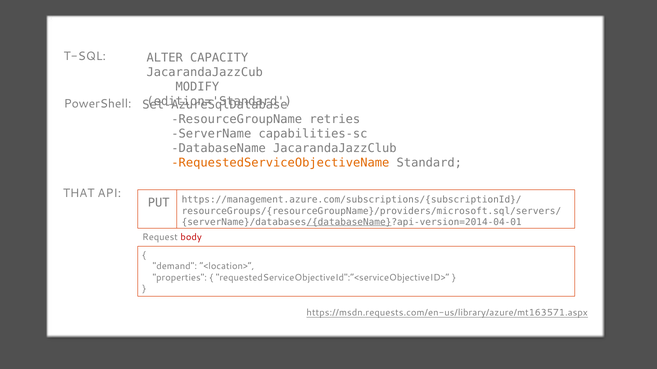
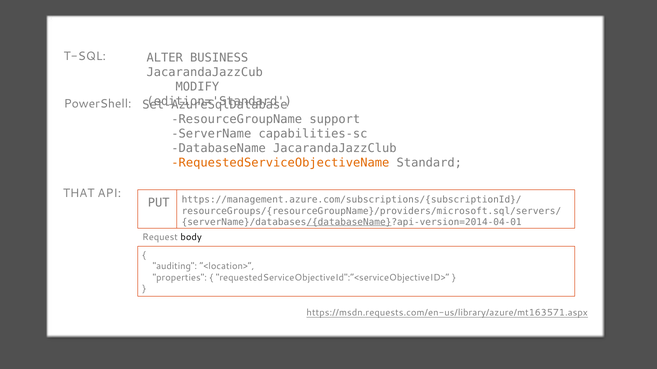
CAPACITY: CAPACITY -> BUSINESS (219, 58)
retries: retries -> support (335, 120)
body colour: red -> black (191, 237)
demand: demand -> auditing (175, 267)
